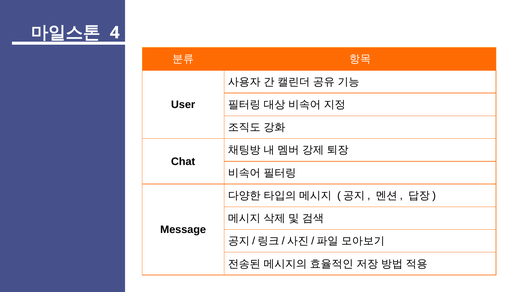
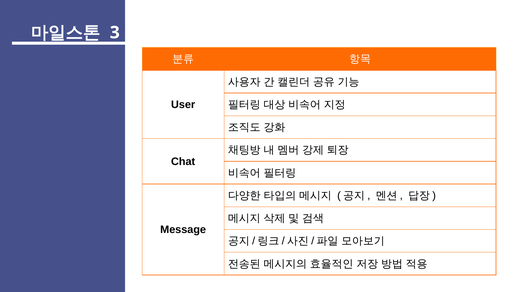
4: 4 -> 3 (115, 33)
